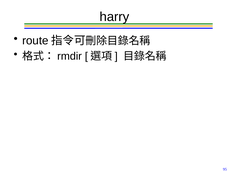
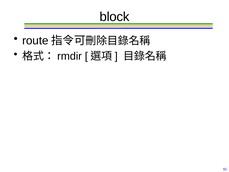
harry: harry -> block (115, 17)
